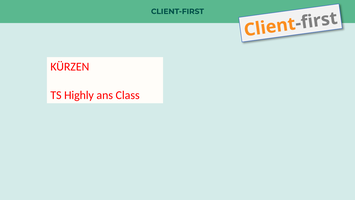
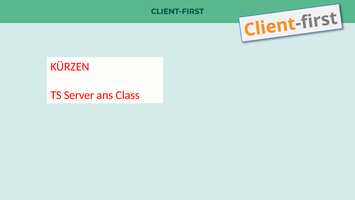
Highly: Highly -> Server (79, 95)
